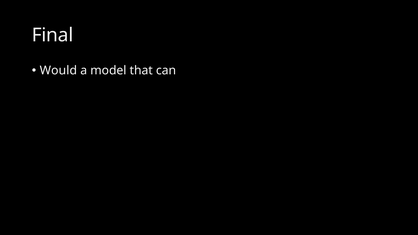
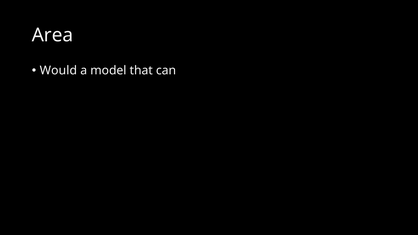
Final: Final -> Area (53, 35)
